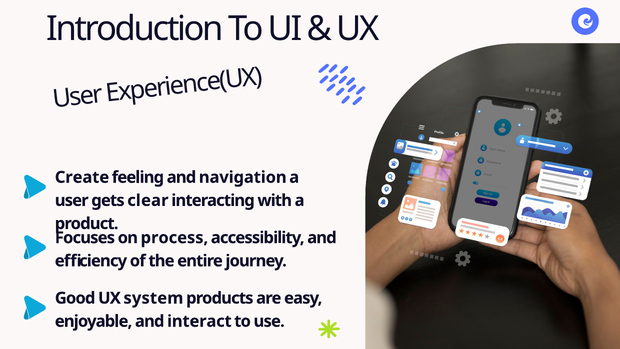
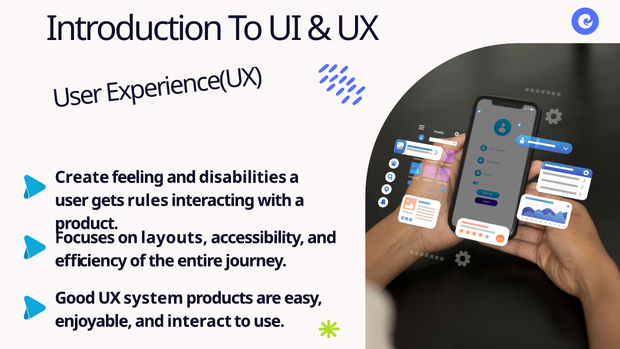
navigation: navigation -> disabilities (243, 177)
clear: clear -> rules (148, 200)
process: process -> layouts (174, 238)
